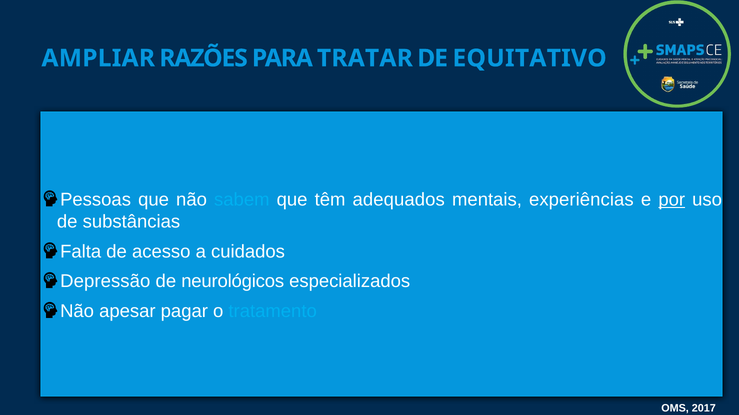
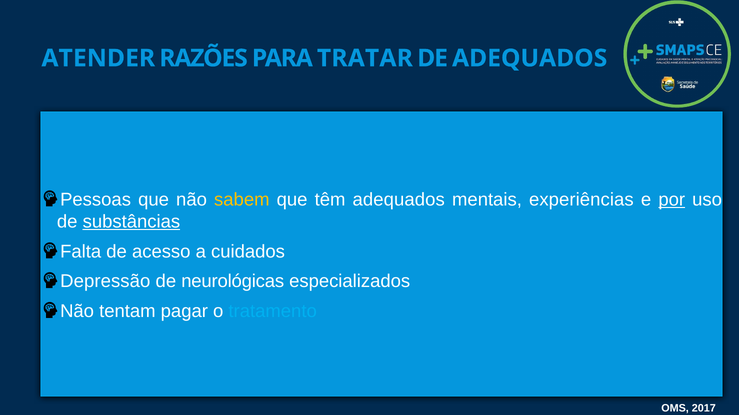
AMPLIAR: AMPLIAR -> ATENDER (98, 58)
DE EQUITATIVO: EQUITATIVO -> ADEQUADOS (530, 58)
sabem colour: light blue -> yellow (242, 200)
substâncias underline: none -> present (131, 222)
neurológicos: neurológicos -> neurológicas (233, 282)
apesar: apesar -> tentam (127, 312)
